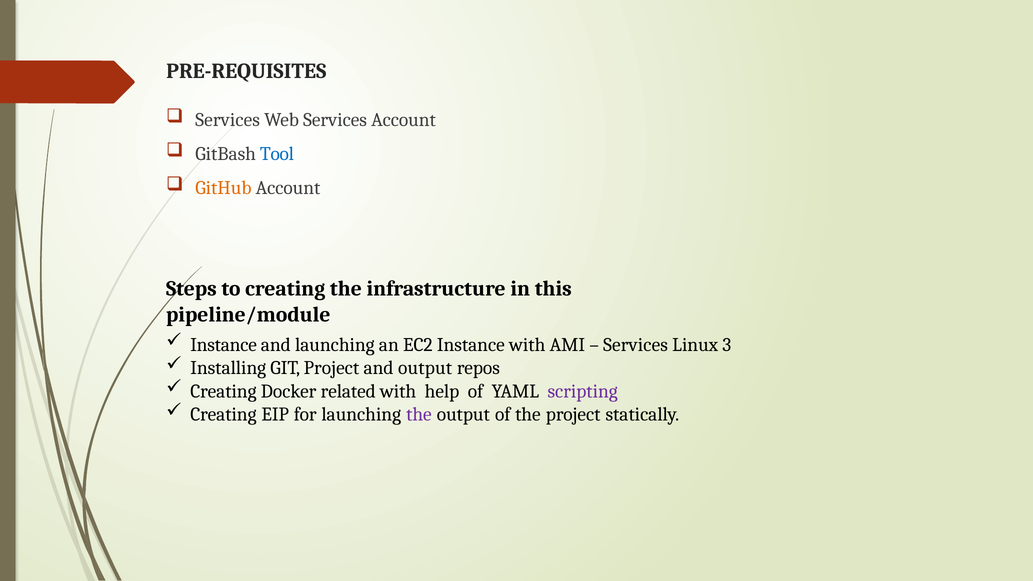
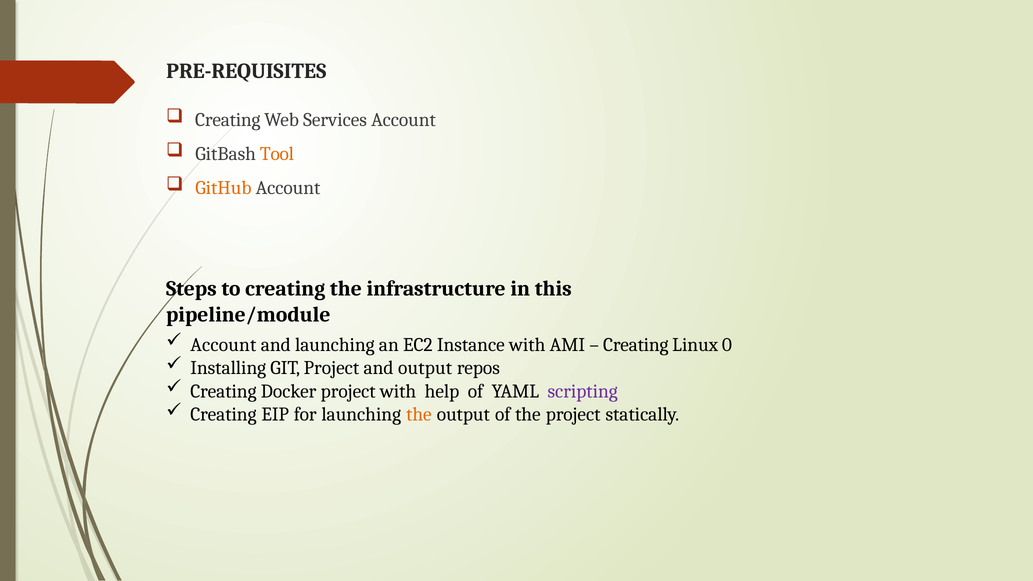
Services: Services -> Creating (228, 120)
Tool colour: blue -> orange (277, 154)
Instance: Instance -> Account (223, 345)
Services: Services -> Creating (636, 345)
3: 3 -> 0 (727, 345)
Docker related: related -> project (348, 391)
the colour: purple -> orange (419, 415)
